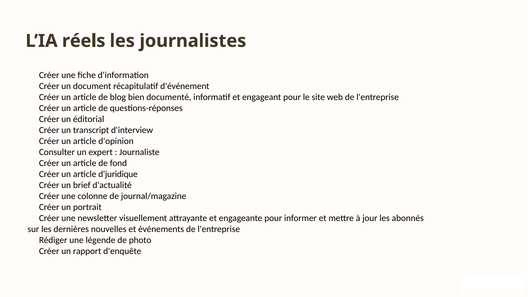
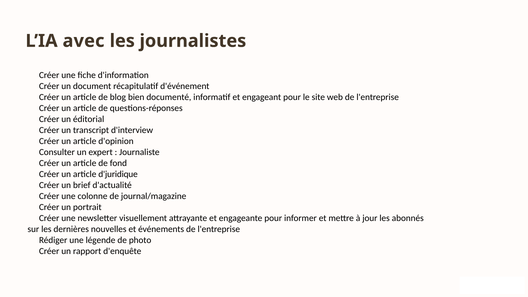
réels: réels -> avec (84, 41)
